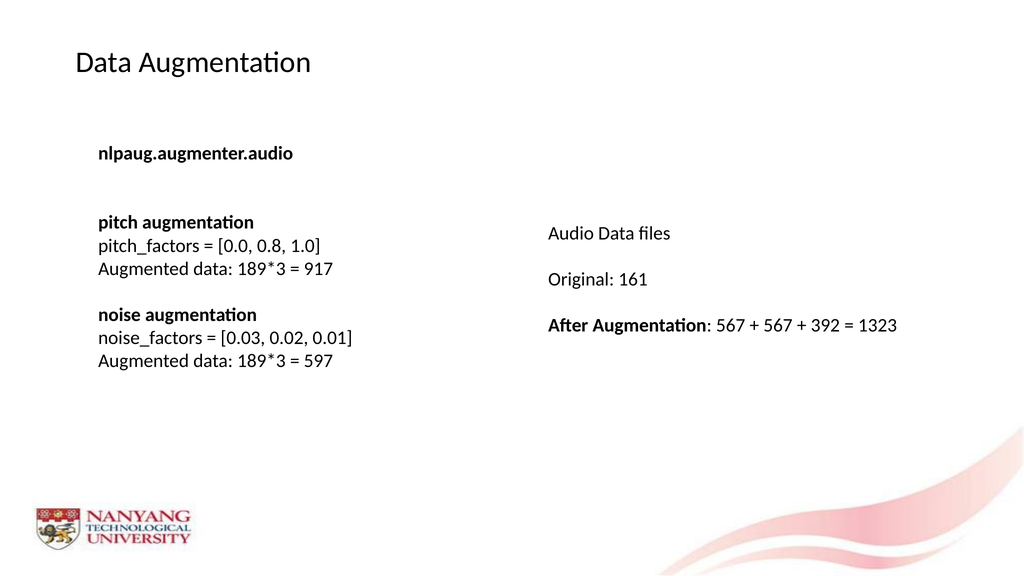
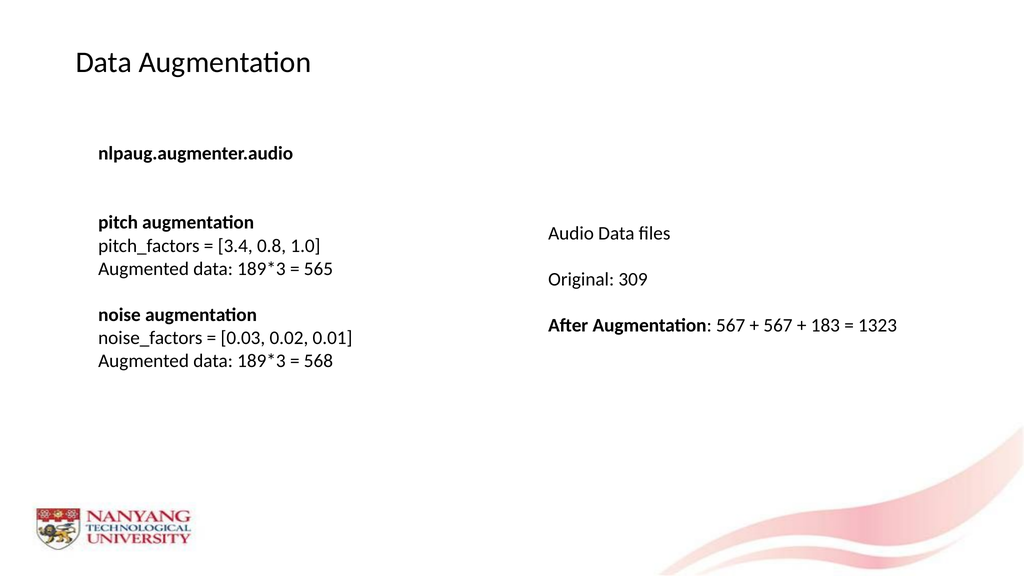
0.0: 0.0 -> 3.4 (235, 246)
917: 917 -> 565 (318, 269)
161: 161 -> 309 (633, 279)
392: 392 -> 183 (825, 326)
597: 597 -> 568 (318, 361)
